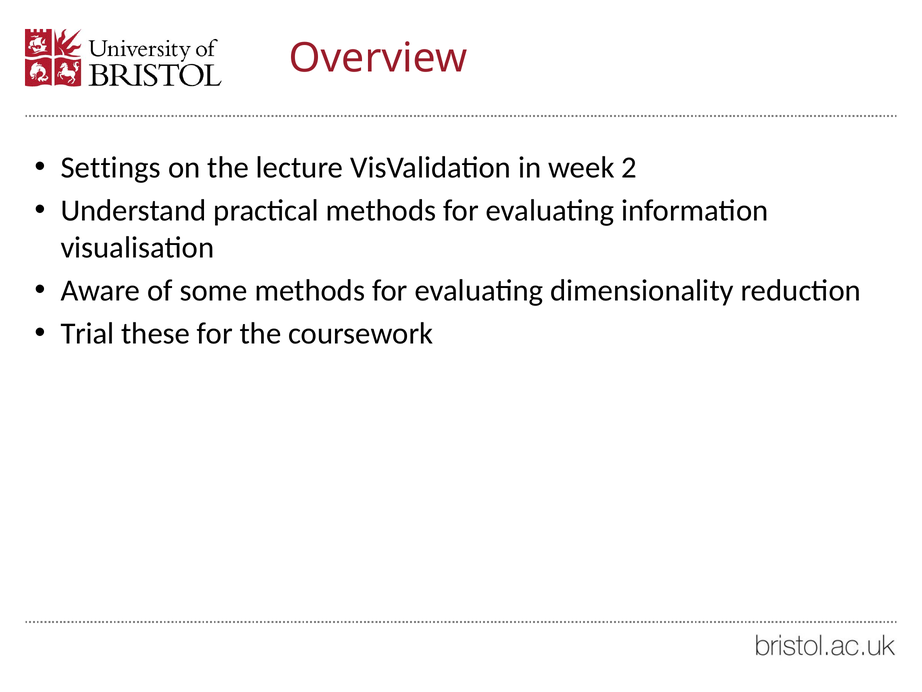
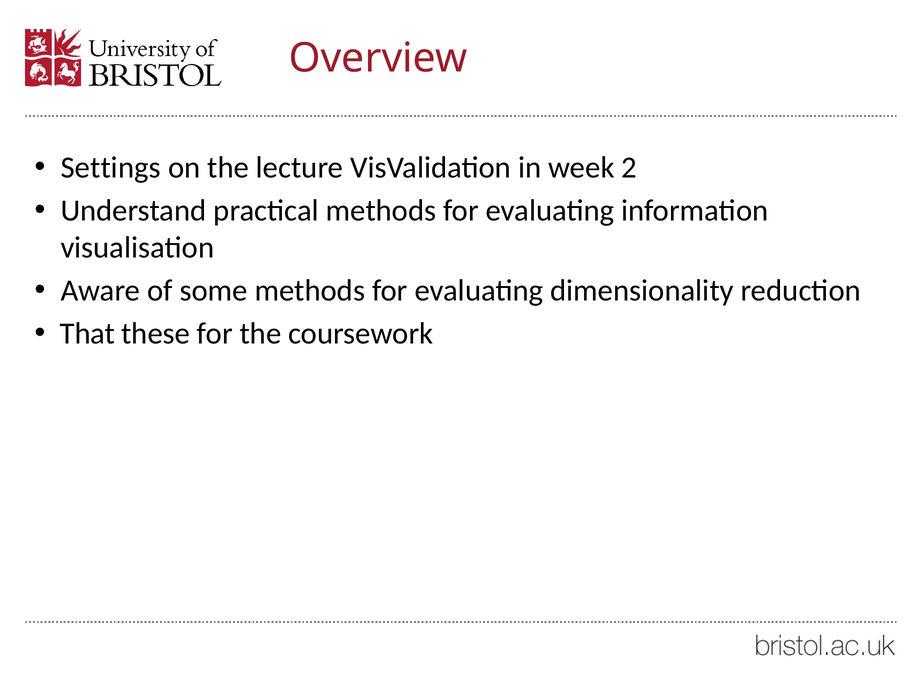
Trial: Trial -> That (88, 334)
